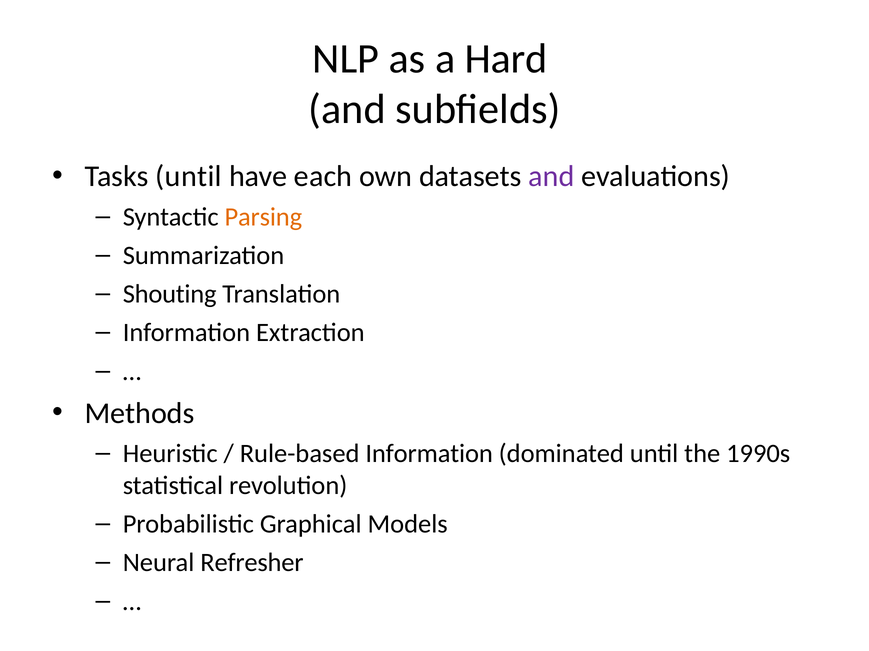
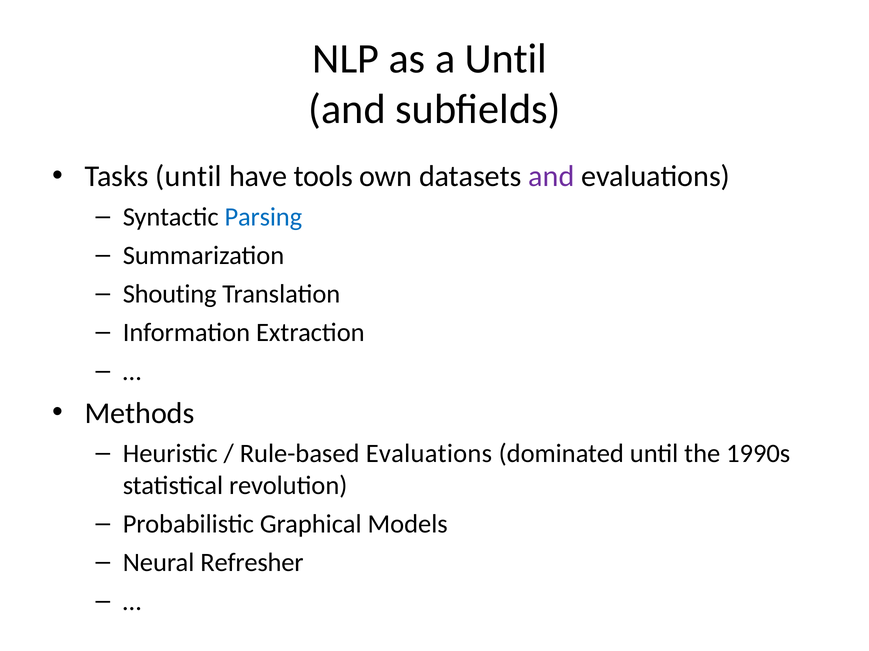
a Hard: Hard -> Until (506, 59)
each: each -> tools (323, 177)
Parsing colour: orange -> blue (263, 217)
Rule-based Information: Information -> Evaluations (429, 454)
